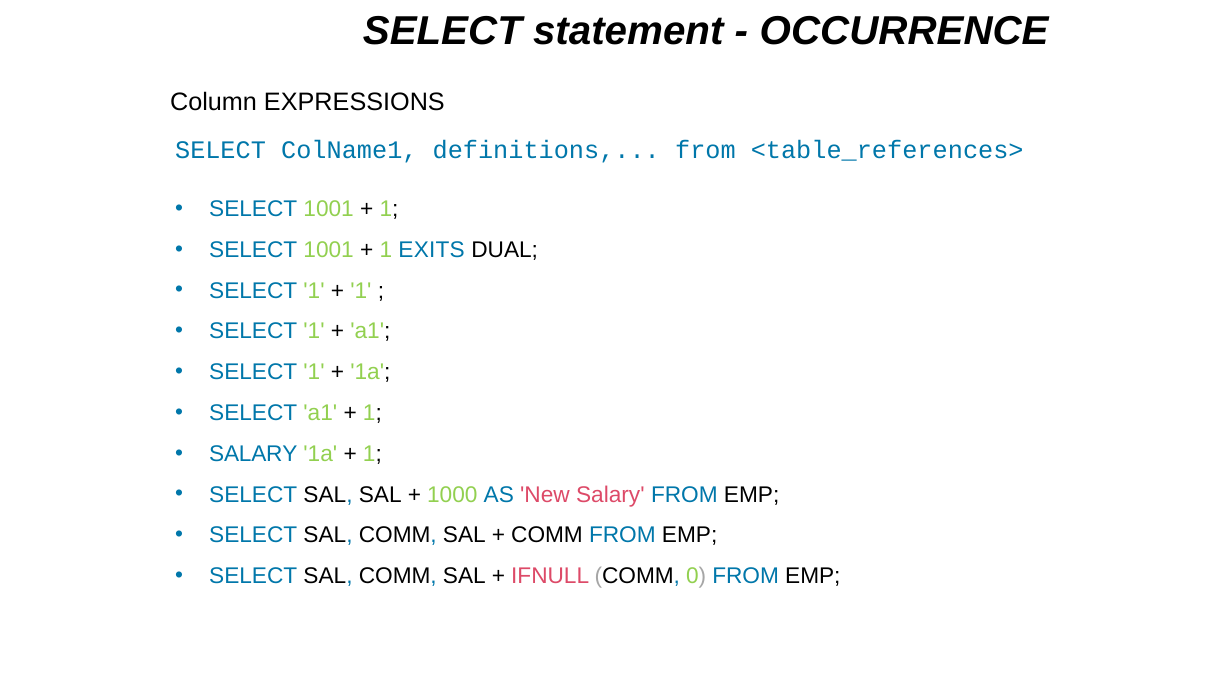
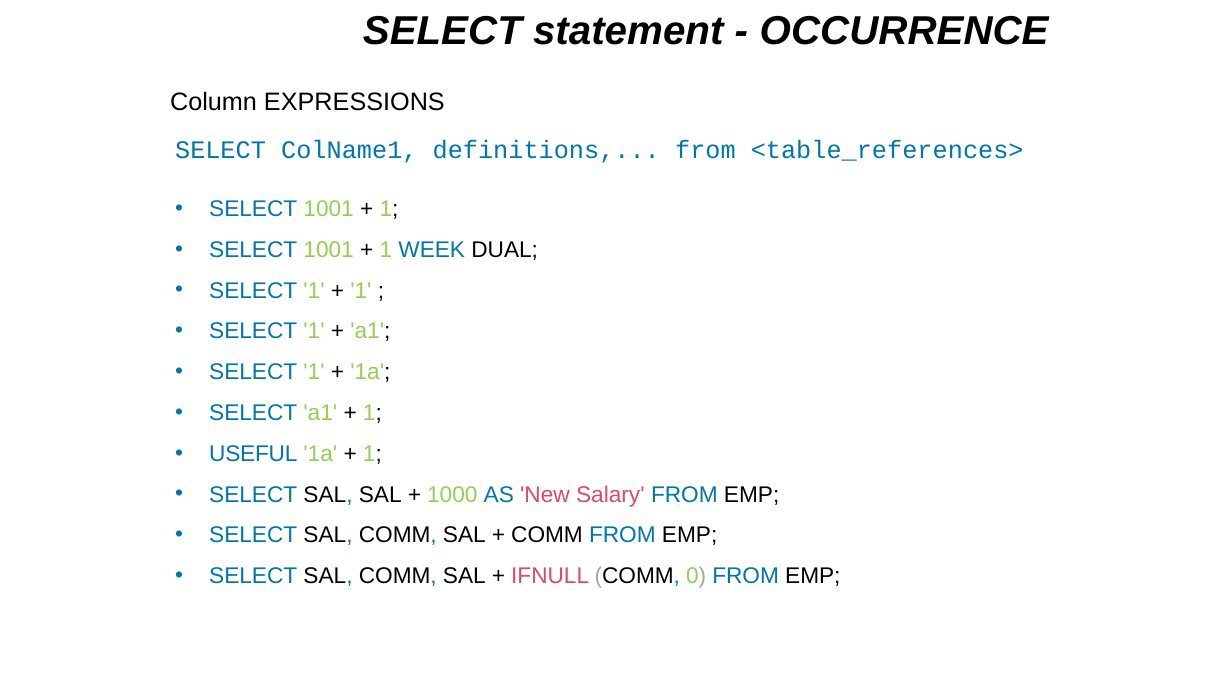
EXITS: EXITS -> WEEK (432, 250)
SALARY: SALARY -> USEFUL (253, 454)
